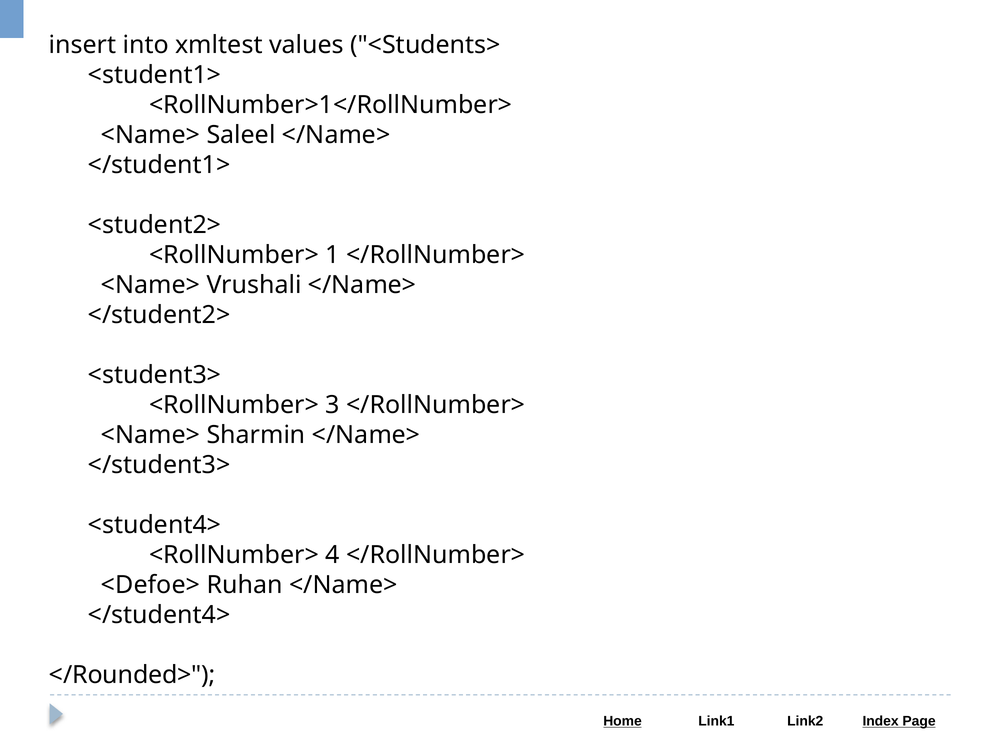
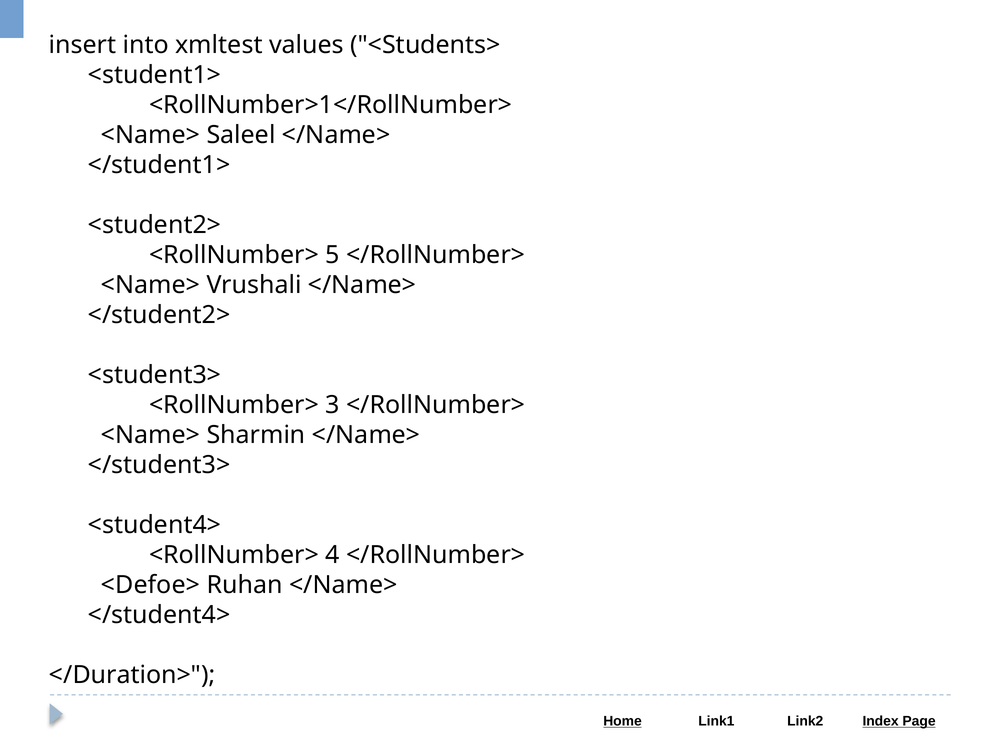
1: 1 -> 5 (332, 255)
</Rounded>: </Rounded> -> </Duration> (132, 676)
